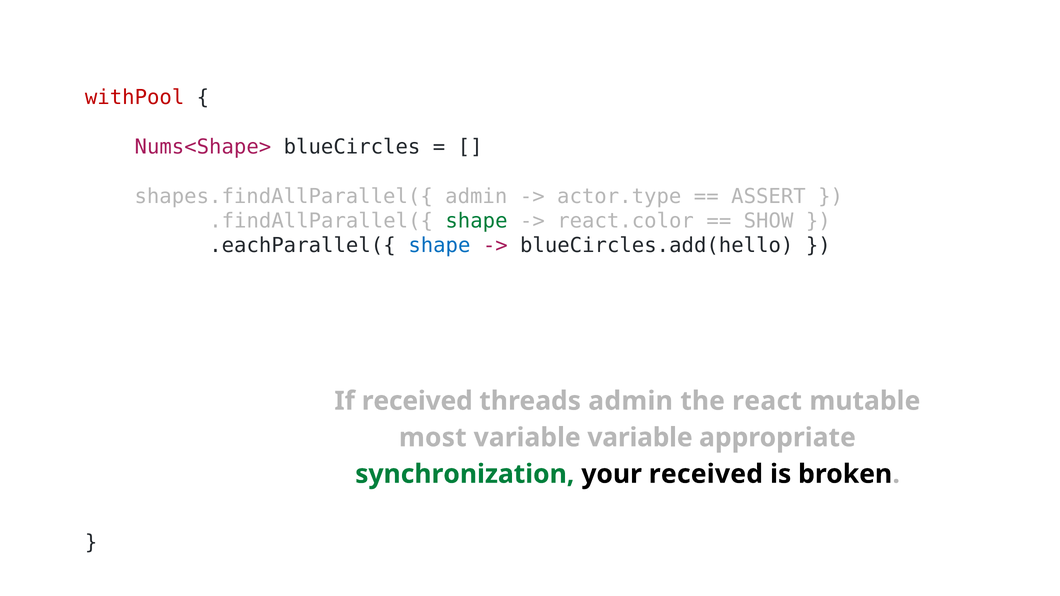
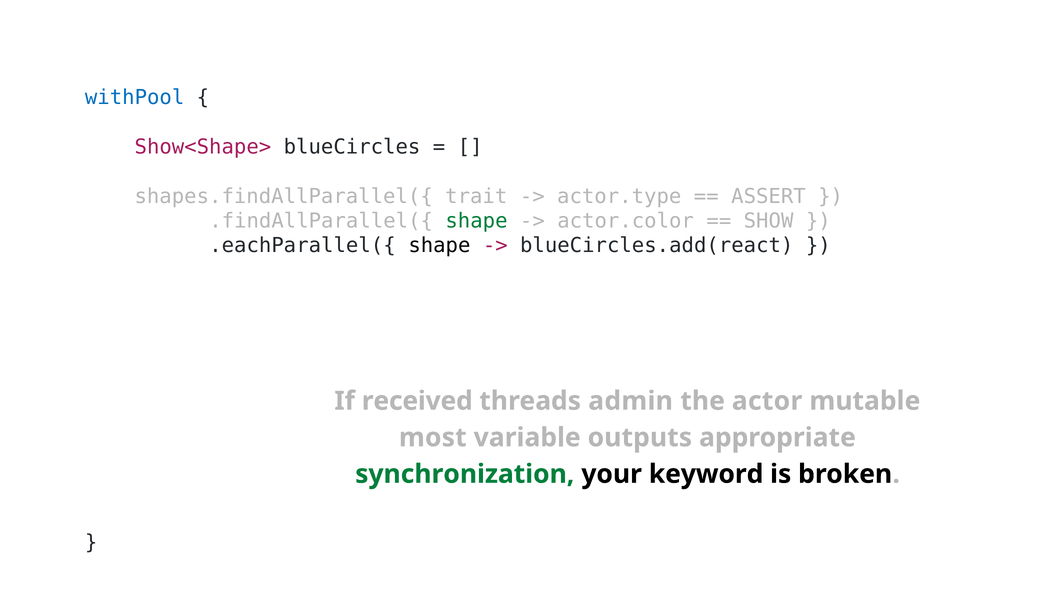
withPool colour: red -> blue (135, 97)
Nums<Shape>: Nums<Shape> -> Show<Shape> (203, 147)
shapes.findAllParallel({ admin: admin -> trait (476, 196)
react.color: react.color -> actor.color (626, 221)
shape colour: blue -> black (439, 246)
blueCircles.add(hello: blueCircles.add(hello -> blueCircles.add(react (657, 246)
react: react -> actor (767, 401)
variable variable: variable -> outputs (640, 438)
your received: received -> keyword (706, 474)
